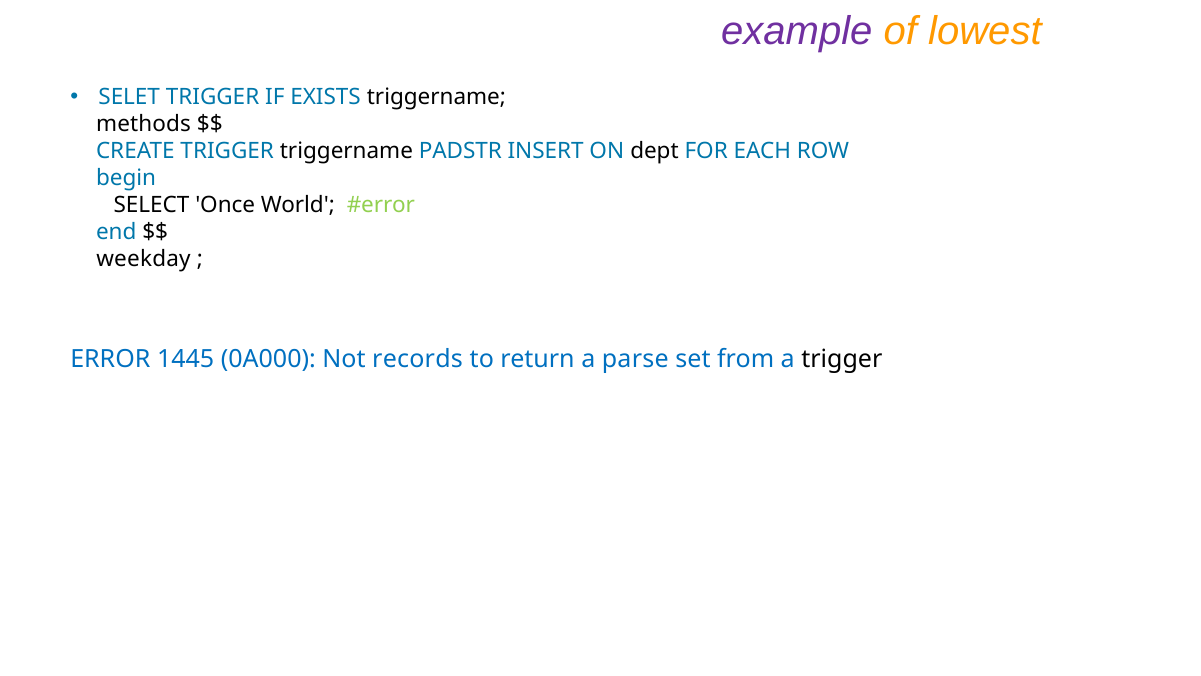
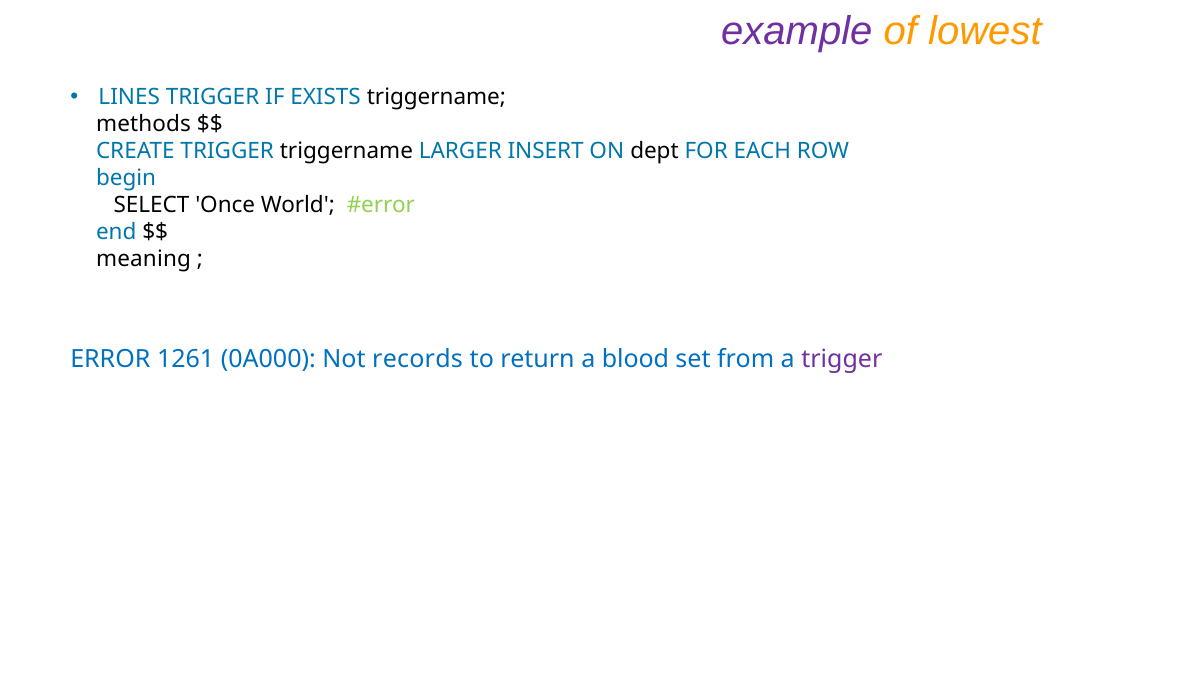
SELET: SELET -> LINES (129, 97)
PADSTR: PADSTR -> LARGER (460, 151)
weekday: weekday -> meaning (144, 259)
1445: 1445 -> 1261 (186, 359)
parse: parse -> blood (635, 359)
trigger colour: black -> purple (842, 359)
